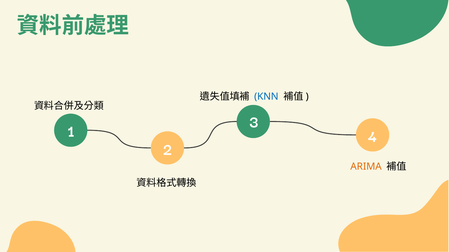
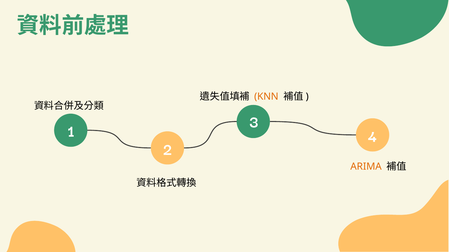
KNN colour: blue -> orange (266, 97)
